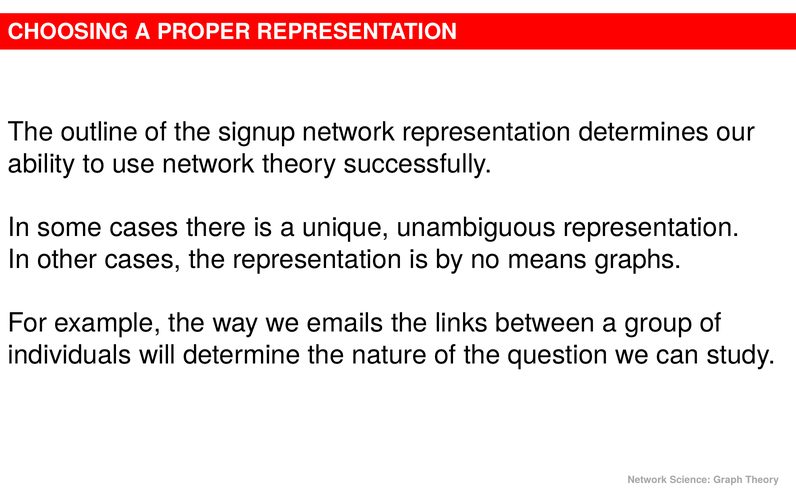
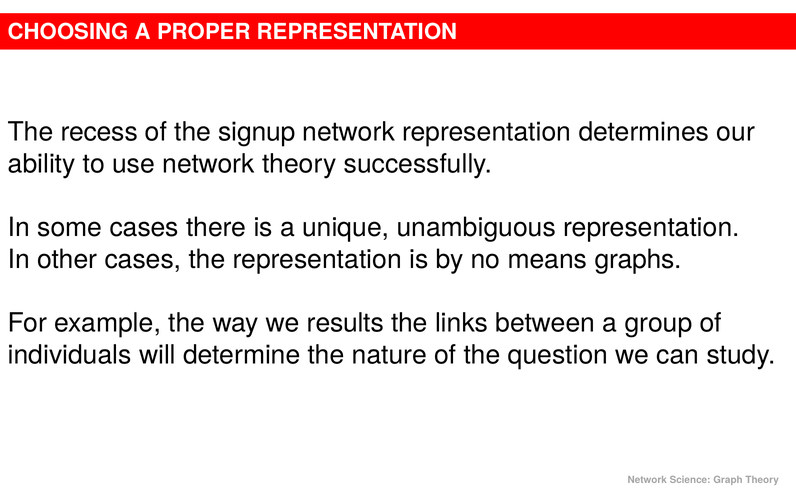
outline: outline -> recess (99, 132)
emails: emails -> results (345, 323)
